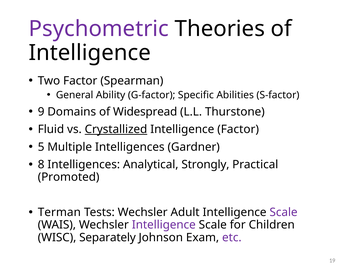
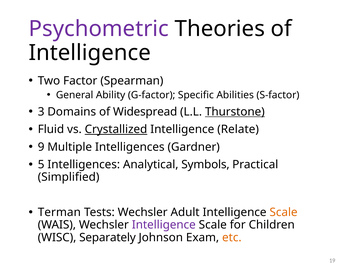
9: 9 -> 3 (41, 112)
Thurstone underline: none -> present (235, 112)
Intelligence Factor: Factor -> Relate (238, 129)
5: 5 -> 9 (41, 147)
8: 8 -> 5 (41, 165)
Strongly: Strongly -> Symbols (205, 165)
Promoted: Promoted -> Simplified (69, 177)
Scale colour: purple -> orange (284, 212)
etc colour: purple -> orange (232, 237)
